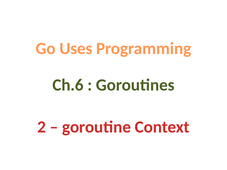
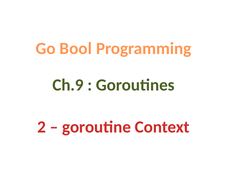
Uses: Uses -> Bool (76, 49)
Ch.6: Ch.6 -> Ch.9 (68, 85)
